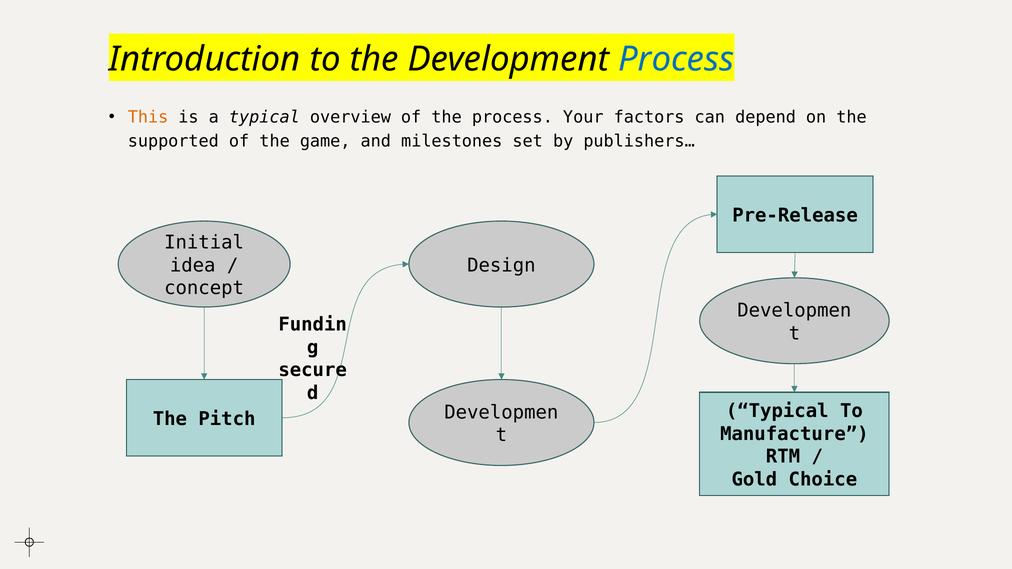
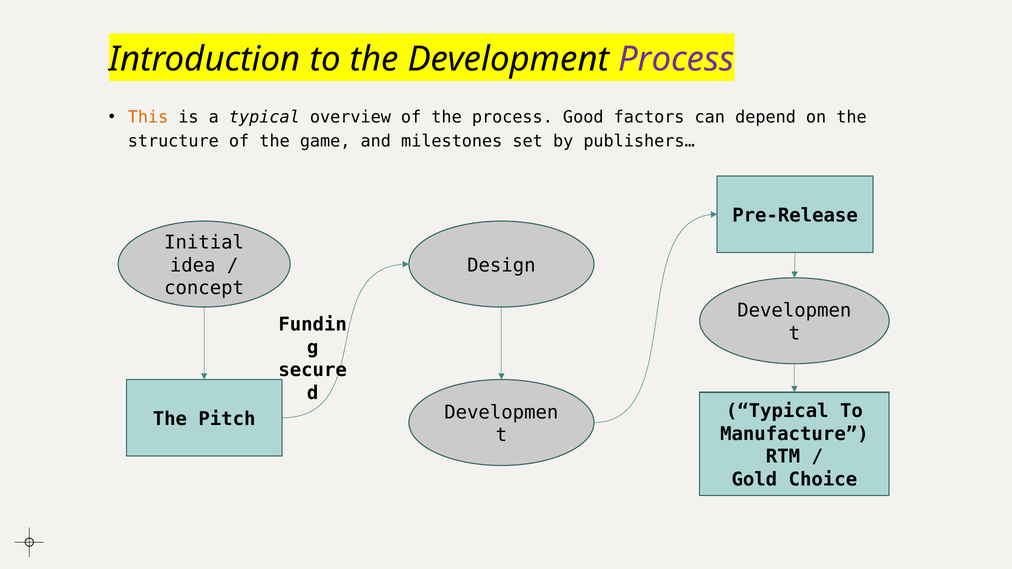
Process colour: blue -> purple (676, 59)
Your: Your -> Good (583, 117)
supported: supported -> structure (173, 141)
